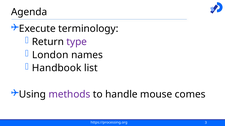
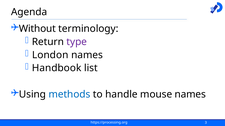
Execute: Execute -> Without (37, 29)
methods colour: purple -> blue (69, 95)
mouse comes: comes -> names (190, 95)
